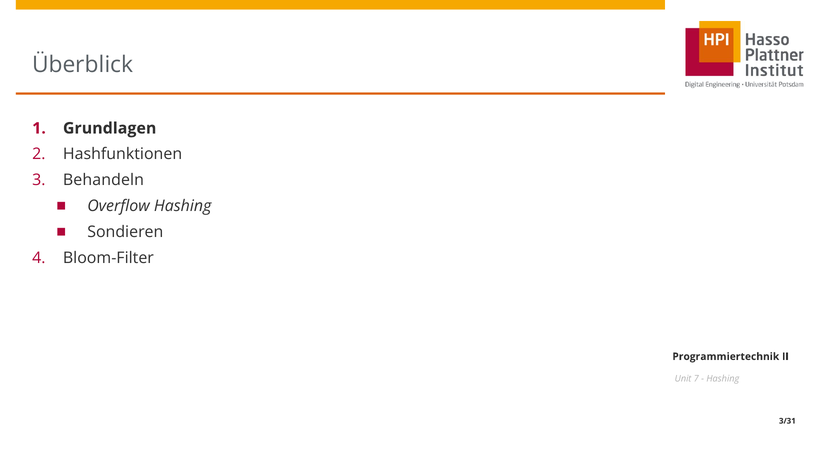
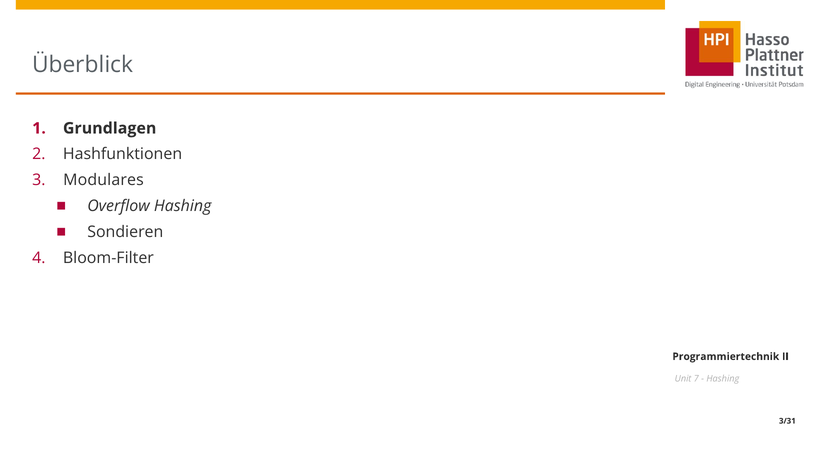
Behandeln: Behandeln -> Modulares (103, 180)
